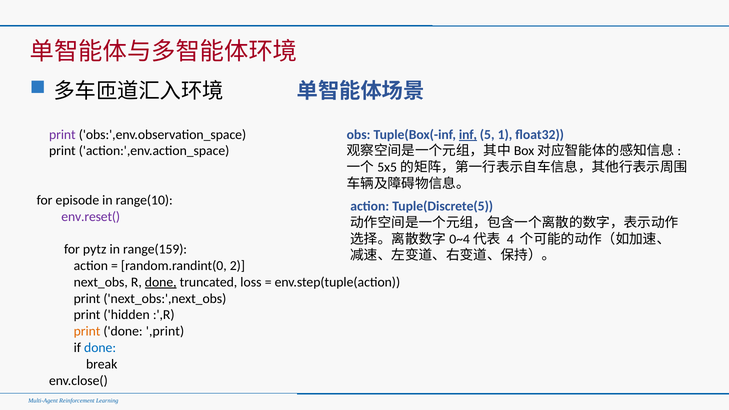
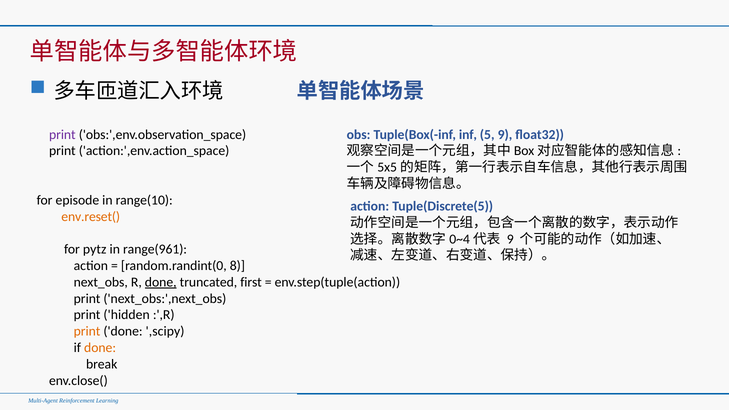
inf underline: present -> none (468, 135)
5 1: 1 -> 9 (505, 135)
env.reset( colour: purple -> orange (91, 217)
4: 4 -> 9 (510, 239)
range(159: range(159 -> range(961 (155, 249)
2: 2 -> 8 (237, 266)
loss: loss -> first (251, 282)
,print: ,print -> ,scipy (165, 331)
done colour: blue -> orange (100, 348)
